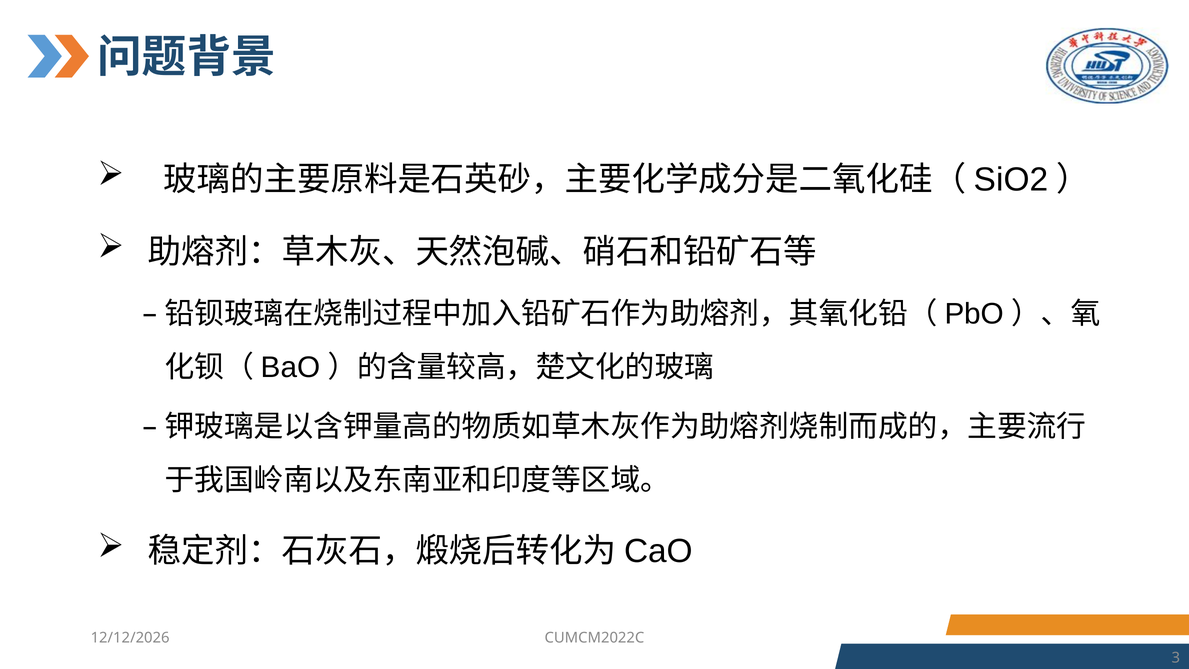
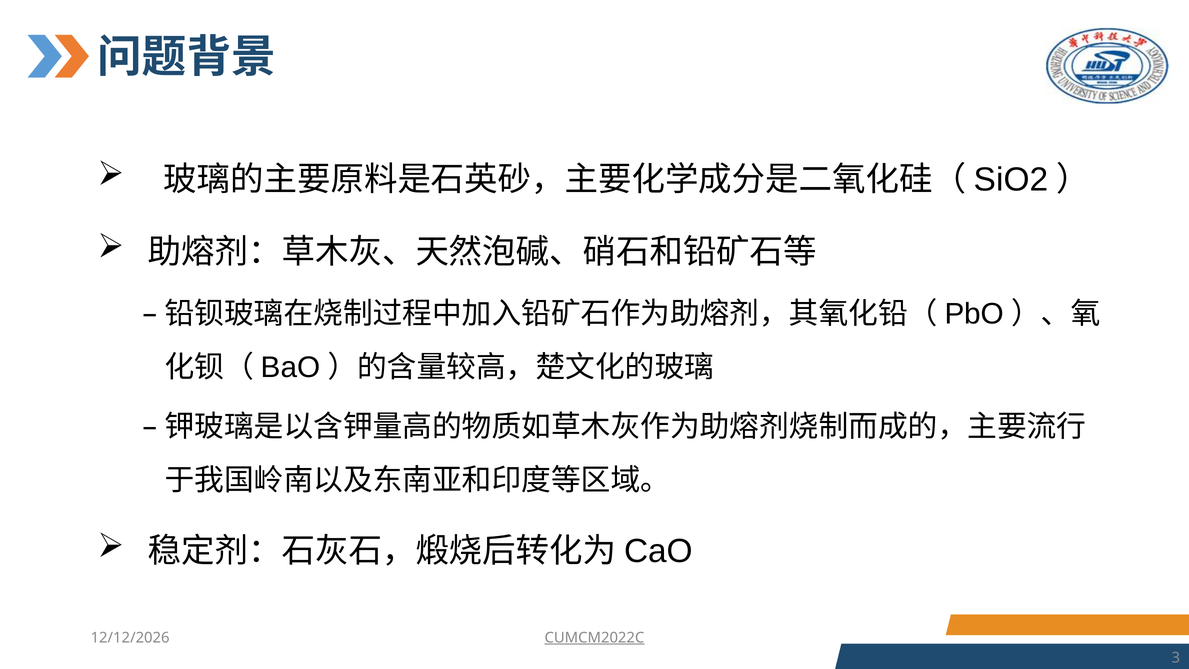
CUMCM2022C underline: none -> present (594, 638)
